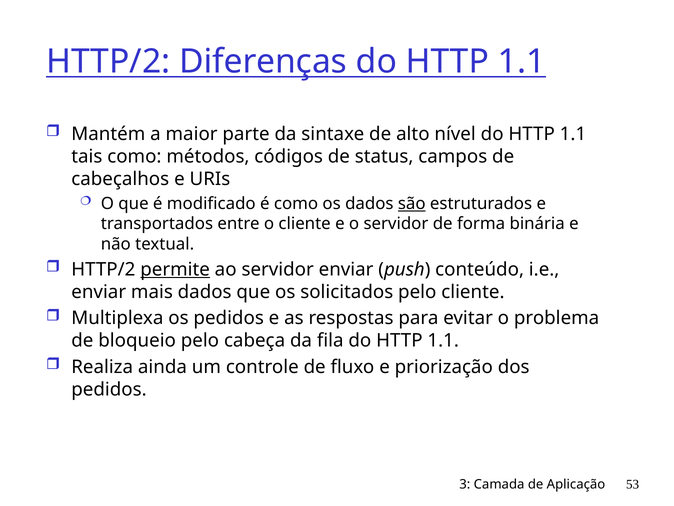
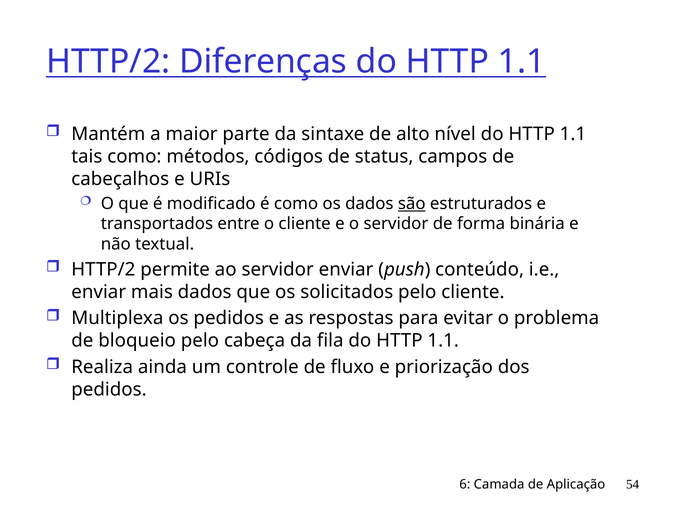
permite underline: present -> none (175, 269)
3: 3 -> 6 (465, 484)
53: 53 -> 54 (633, 484)
